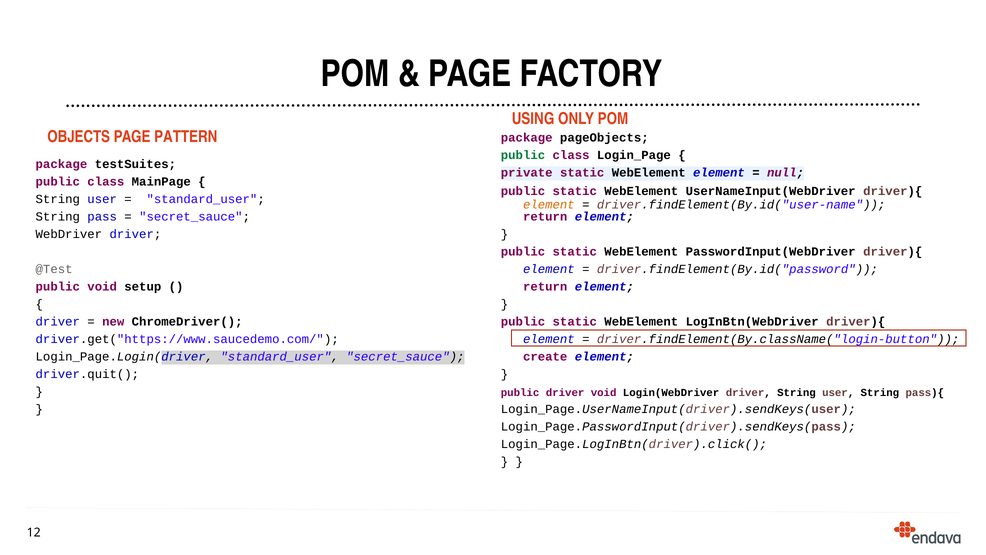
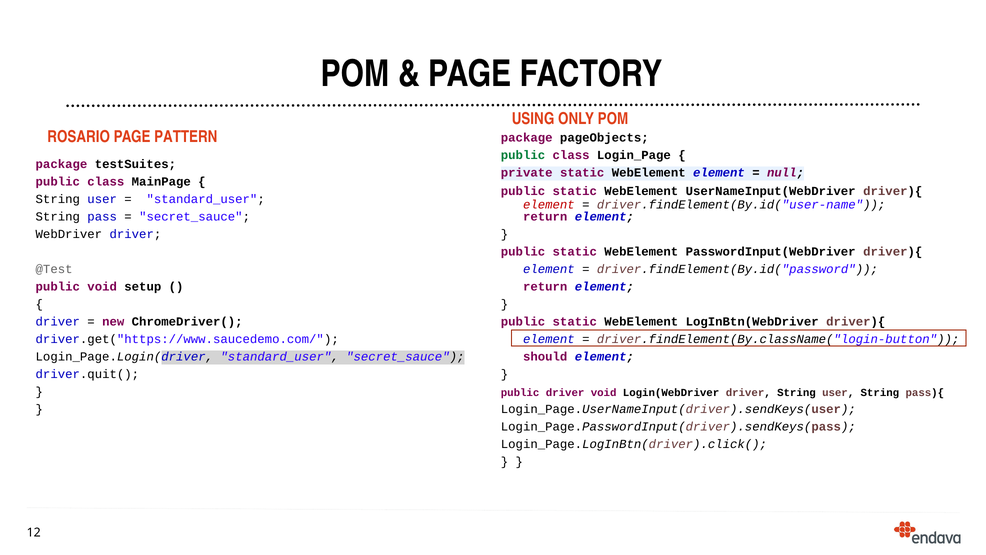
OBJECTS: OBJECTS -> ROSARIO (79, 137)
element colour: orange -> red (549, 204)
create: create -> should (545, 356)
